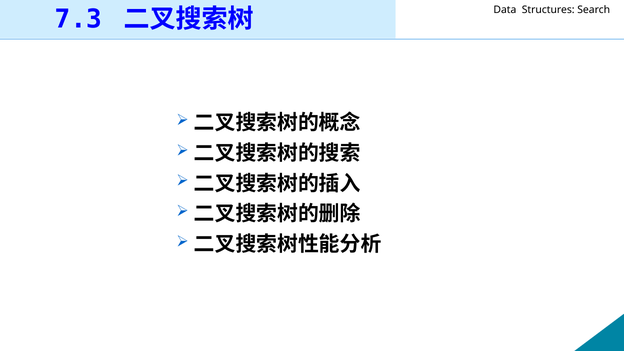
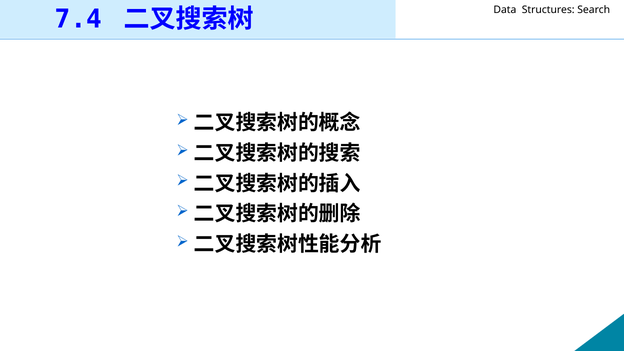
7.3: 7.3 -> 7.4 (78, 19)
